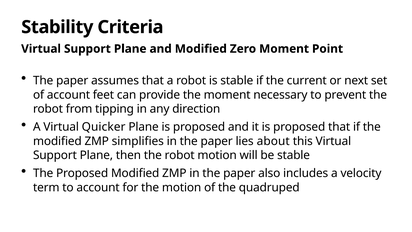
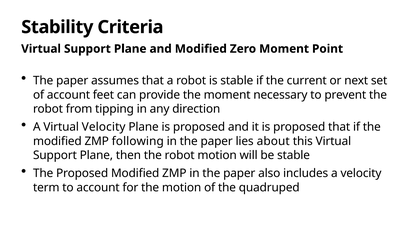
Virtual Quicker: Quicker -> Velocity (104, 127)
simplifies: simplifies -> following (138, 141)
